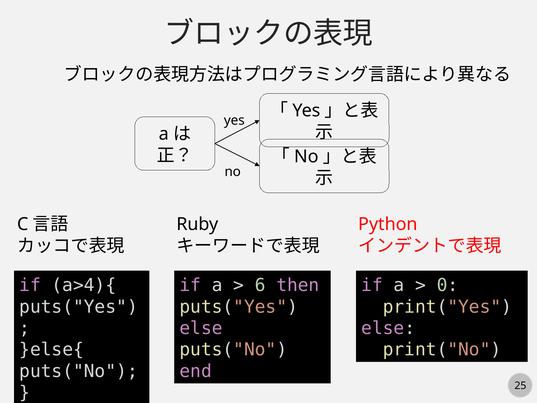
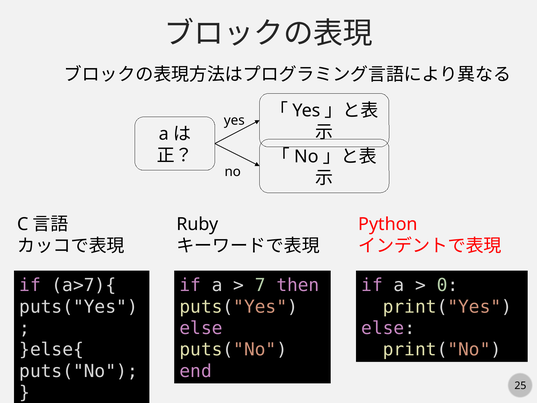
a>4){: a>4){ -> a>7){ (84, 285)
6: 6 -> 7 (260, 285)
